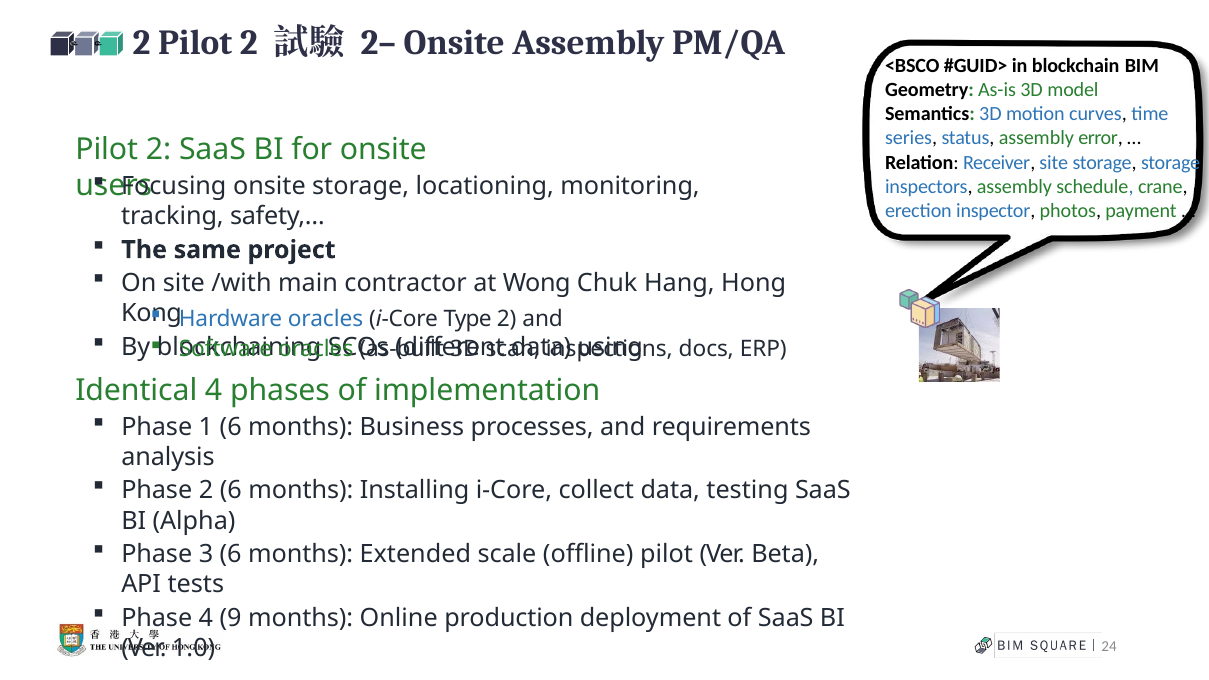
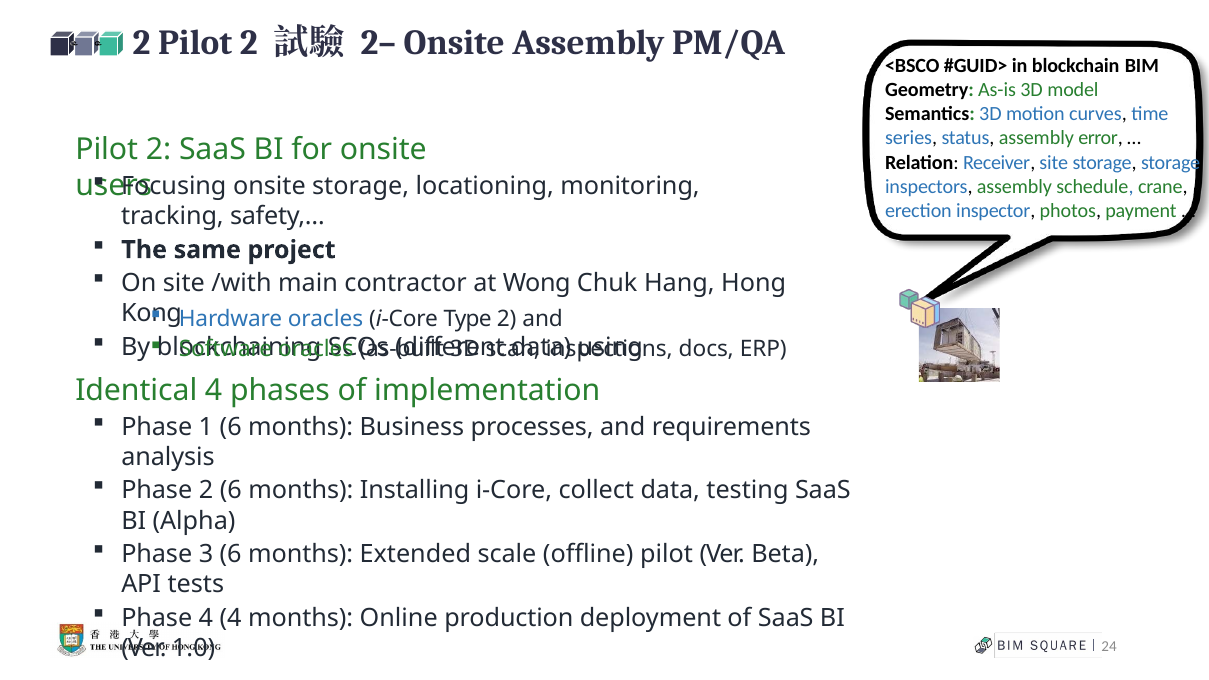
4 9: 9 -> 4 (231, 618)
